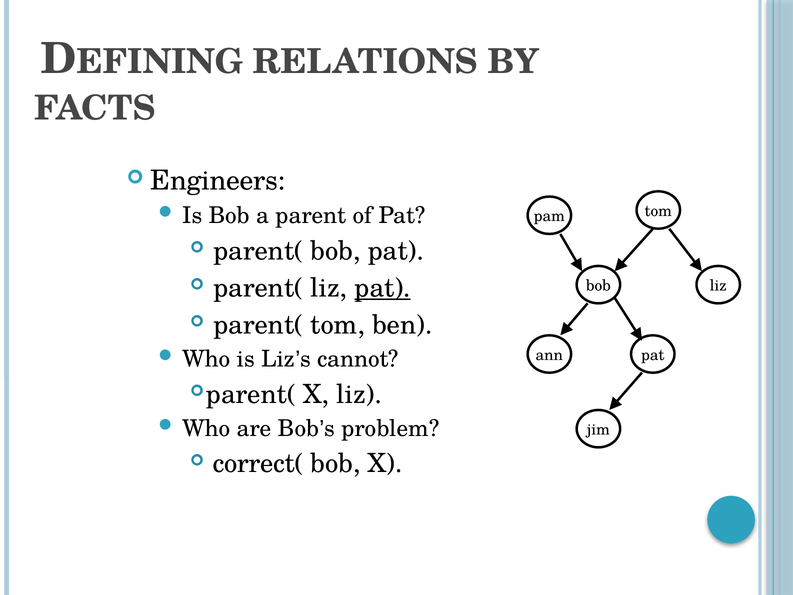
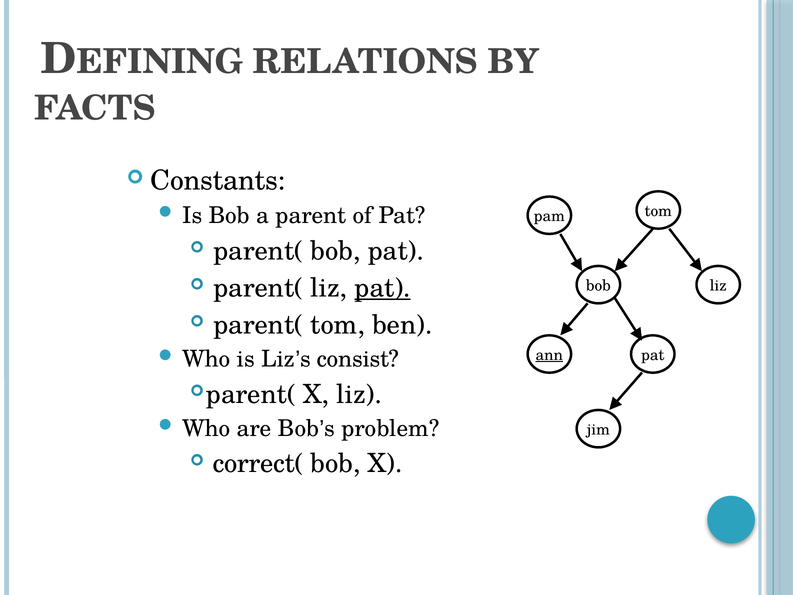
Engineers: Engineers -> Constants (218, 181)
cannot: cannot -> consist (358, 359)
ann underline: none -> present (549, 355)
